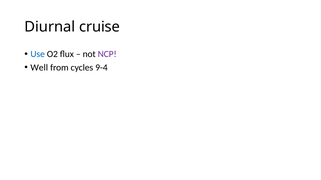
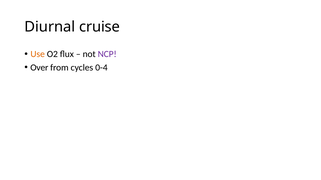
Use colour: blue -> orange (38, 54)
Well: Well -> Over (39, 68)
9-4: 9-4 -> 0-4 (101, 68)
